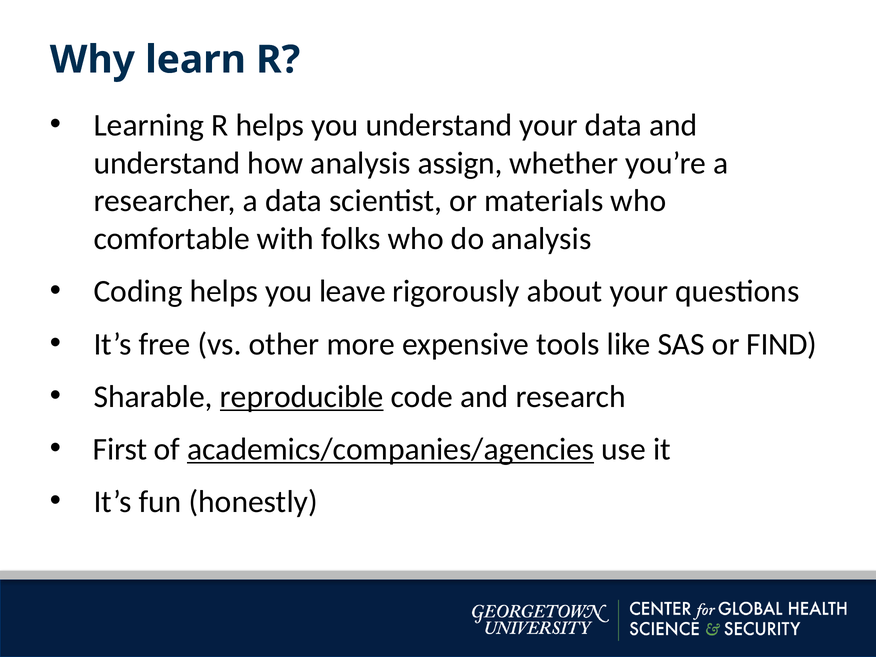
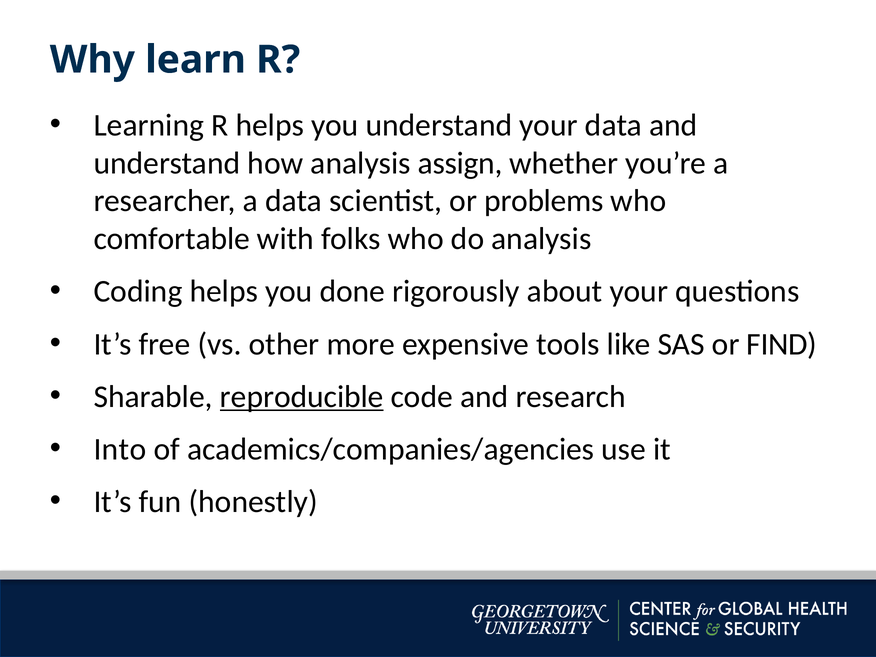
materials: materials -> problems (544, 201)
leave: leave -> done (352, 292)
First: First -> Into (120, 449)
academics/companies/agencies underline: present -> none (391, 449)
